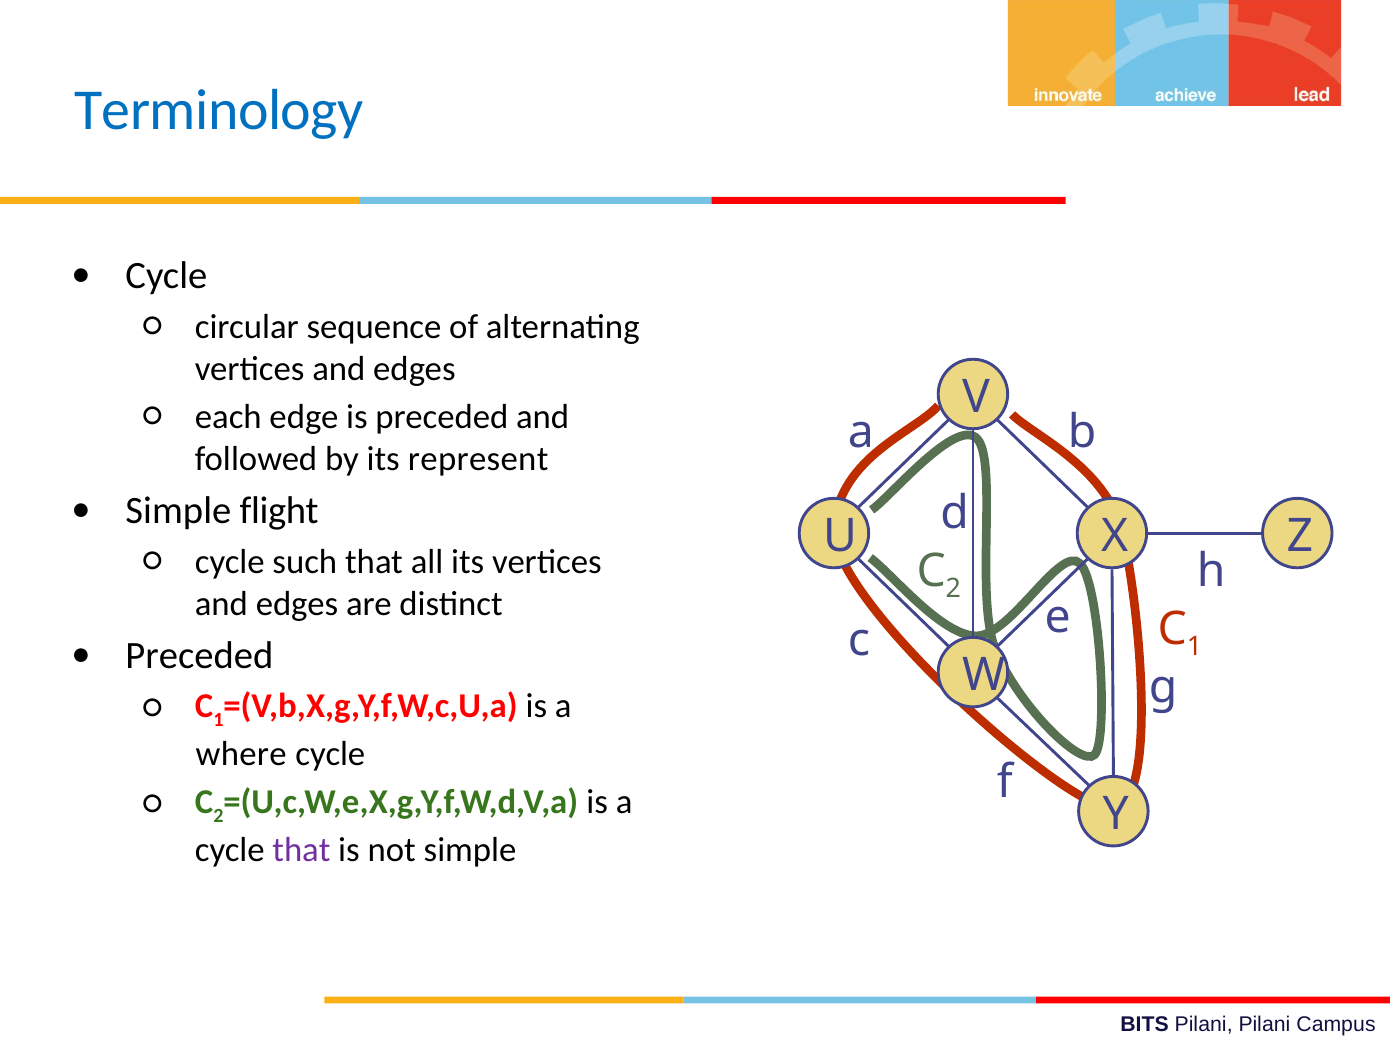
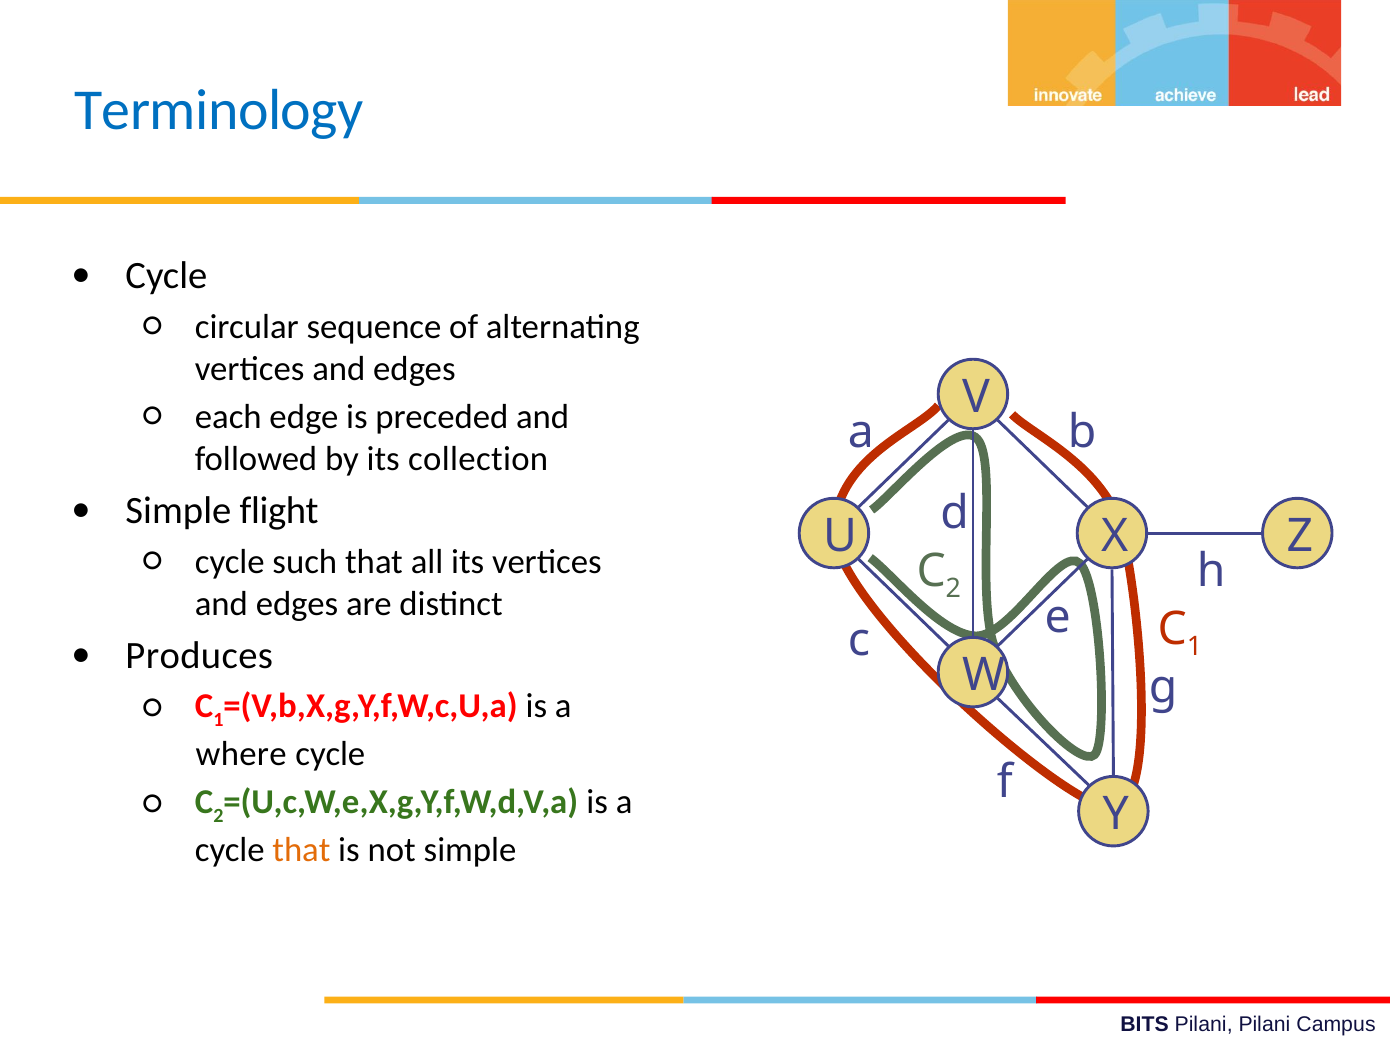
represent: represent -> collection (478, 459)
Preceded: Preceded -> Produces (199, 655)
that colour: purple -> orange (301, 849)
